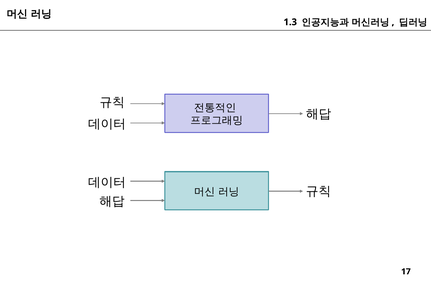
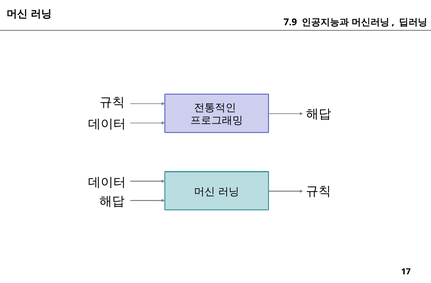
1.3: 1.3 -> 7.9 (290, 22)
